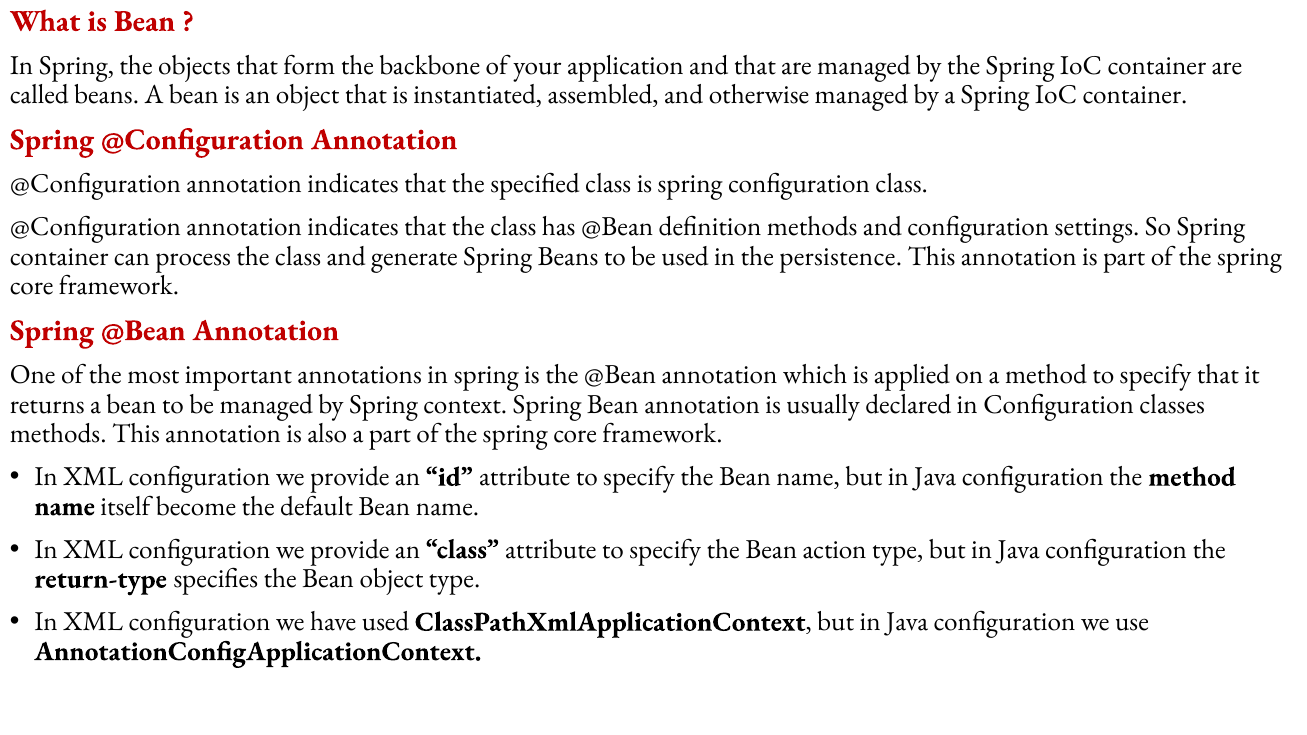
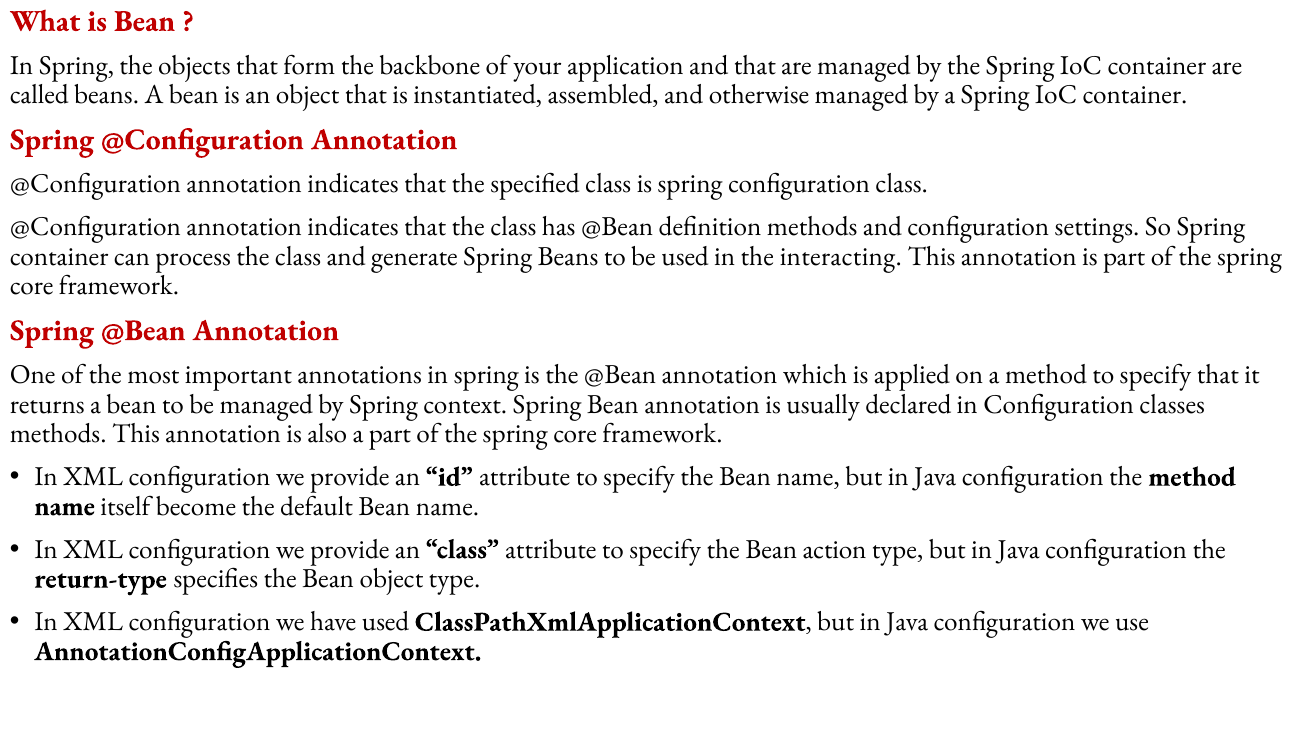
persistence: persistence -> interacting (841, 256)
